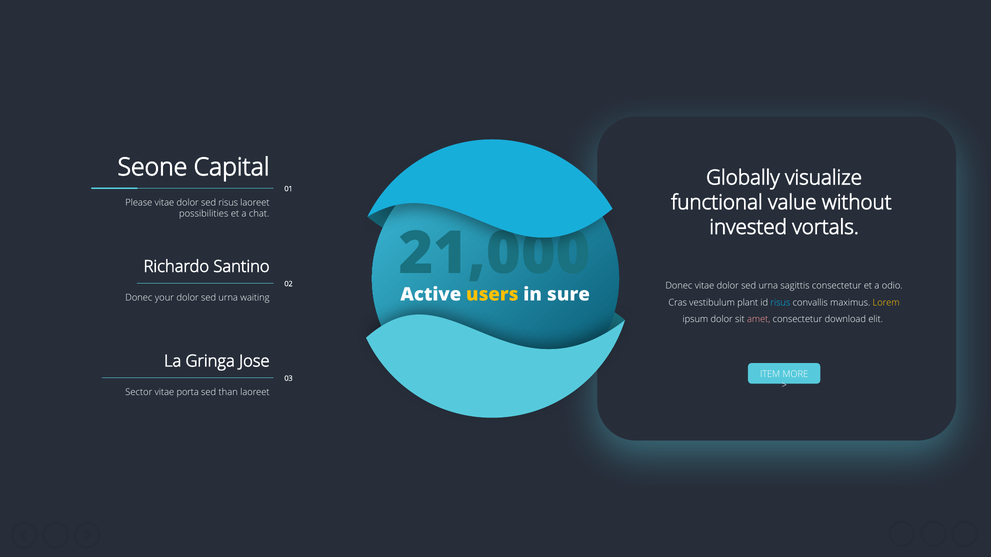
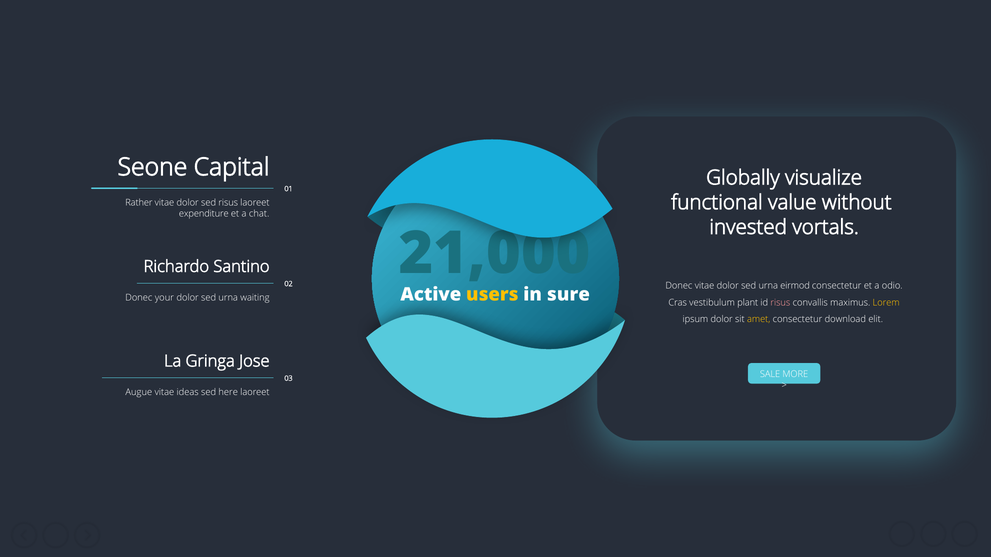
Please: Please -> Rather (139, 203)
possibilities: possibilities -> expenditure (204, 214)
sagittis: sagittis -> eirmod (795, 286)
risus colour: light blue -> pink (780, 303)
amet colour: pink -> yellow (759, 319)
ITEM: ITEM -> SALE (770, 374)
Sector: Sector -> Augue (139, 392)
porta: porta -> ideas (188, 392)
than: than -> here (228, 392)
